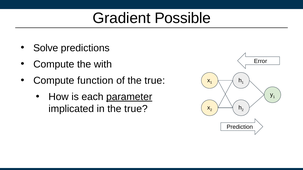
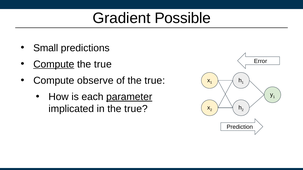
Solve: Solve -> Small (46, 48)
Compute underline: none -> present (54, 64)
with: with -> true (103, 64)
function: function -> observe (95, 81)
